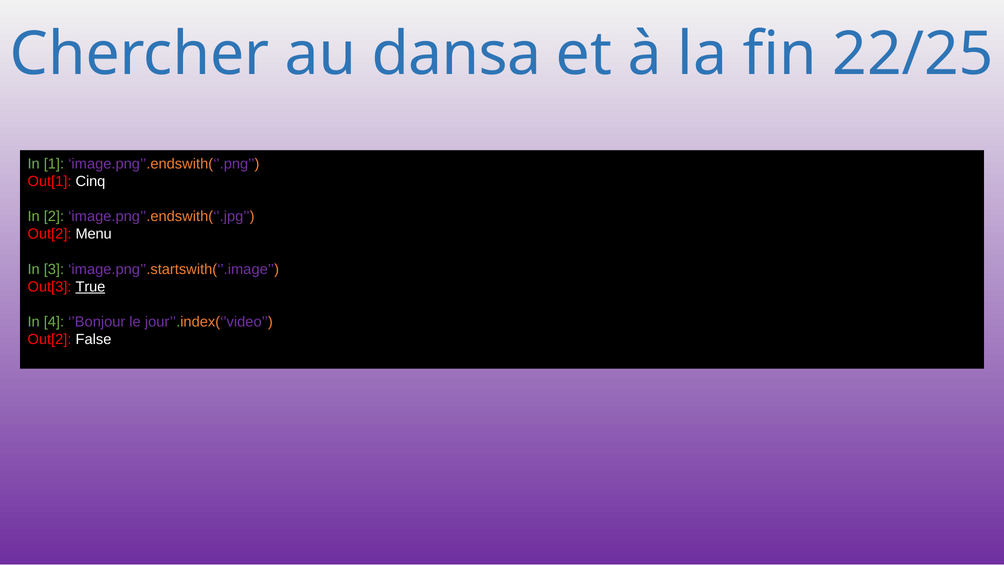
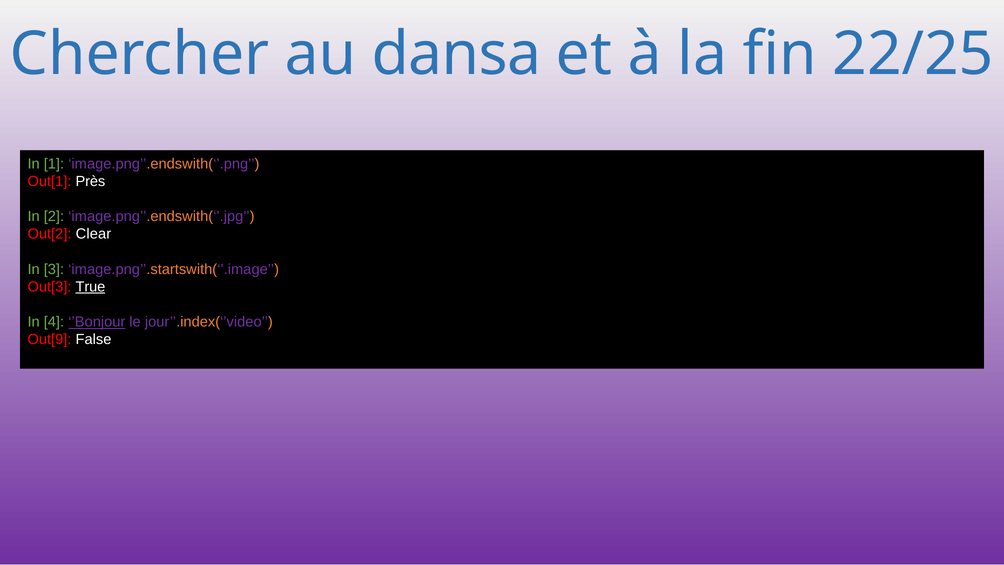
Cinq: Cinq -> Près (90, 181)
Menu: Menu -> Clear (93, 234)
’Bonjour underline: none -> present (97, 322)
Out[2: Out[2 -> Out[9 (49, 339)
